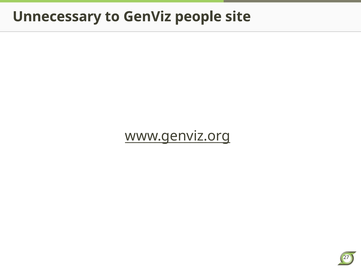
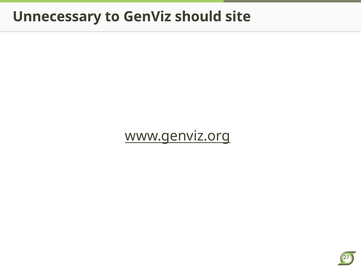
people: people -> should (198, 17)
